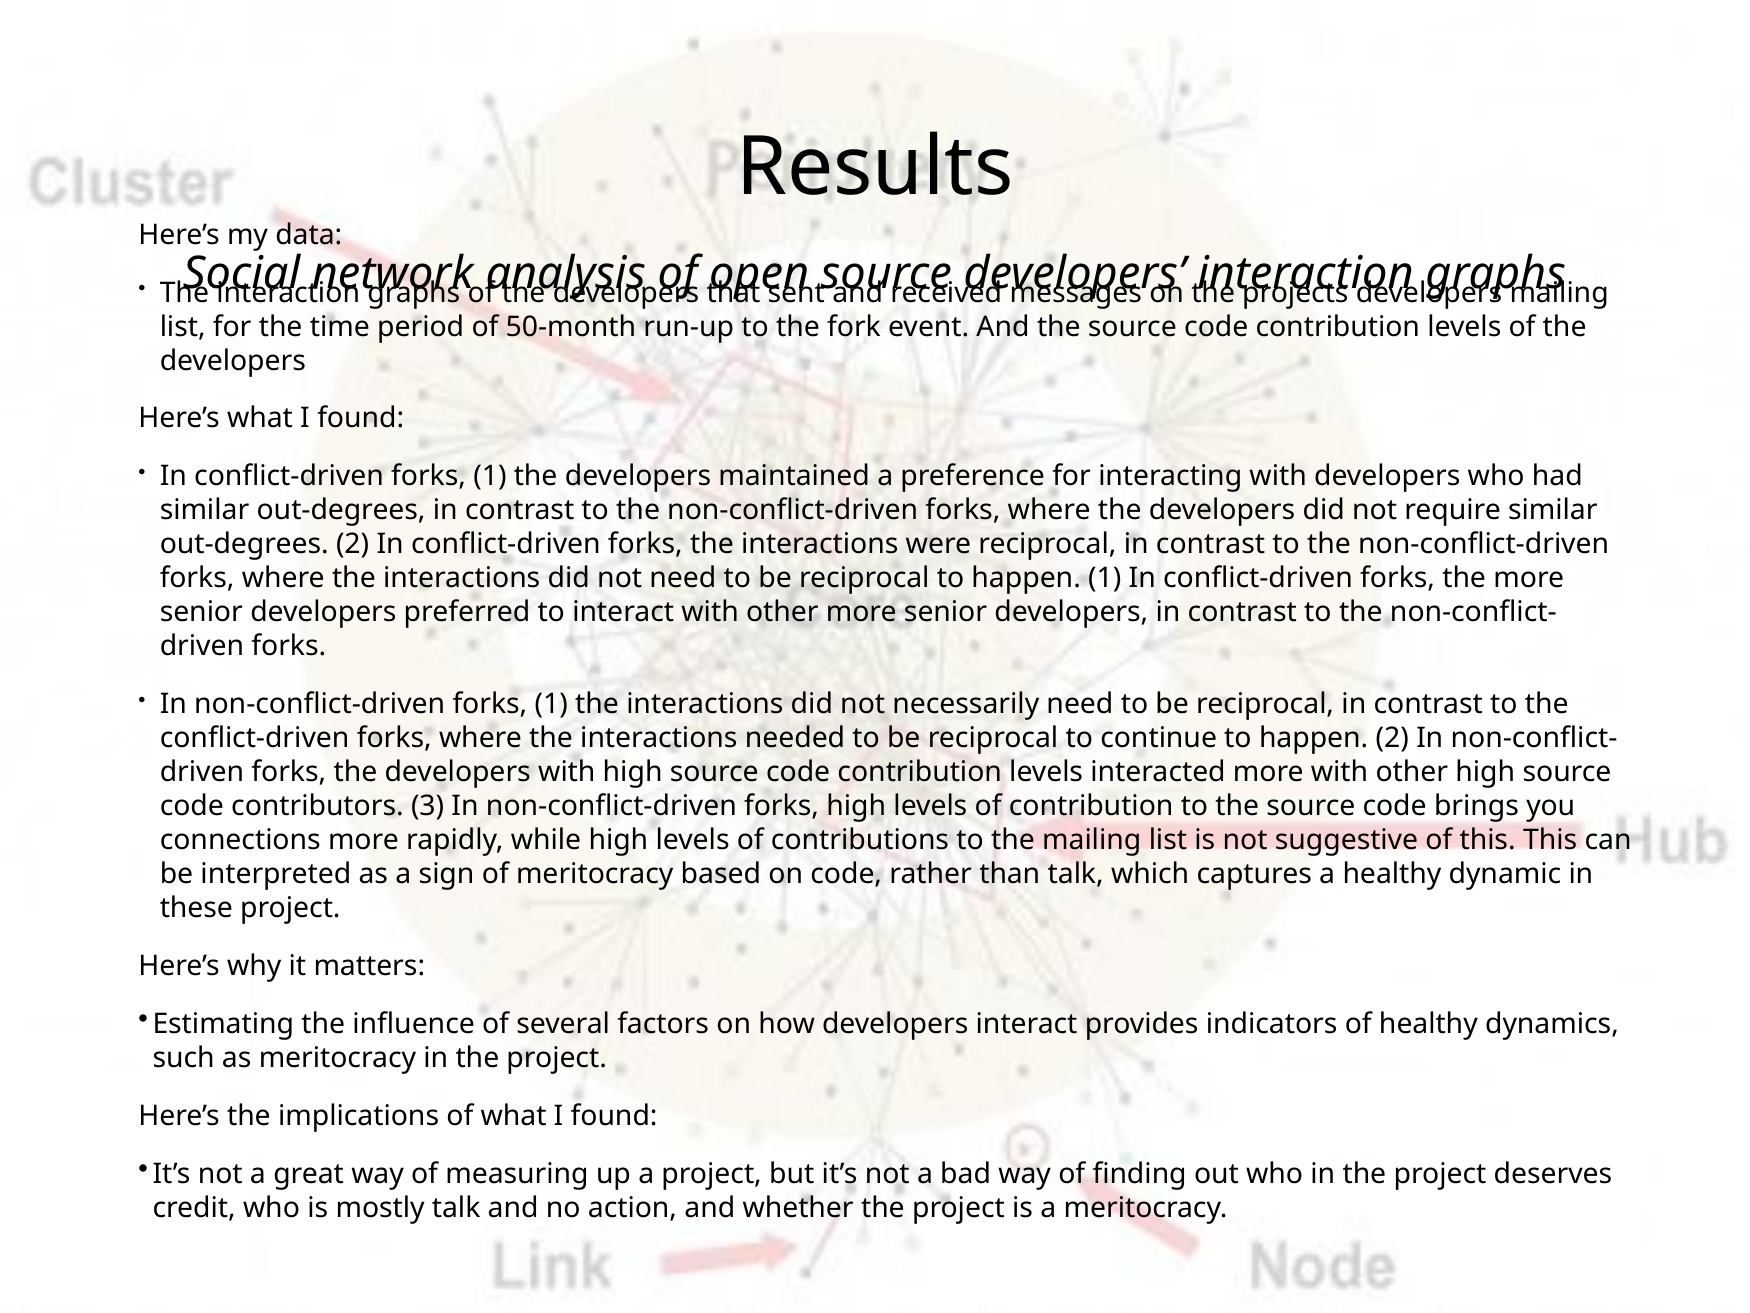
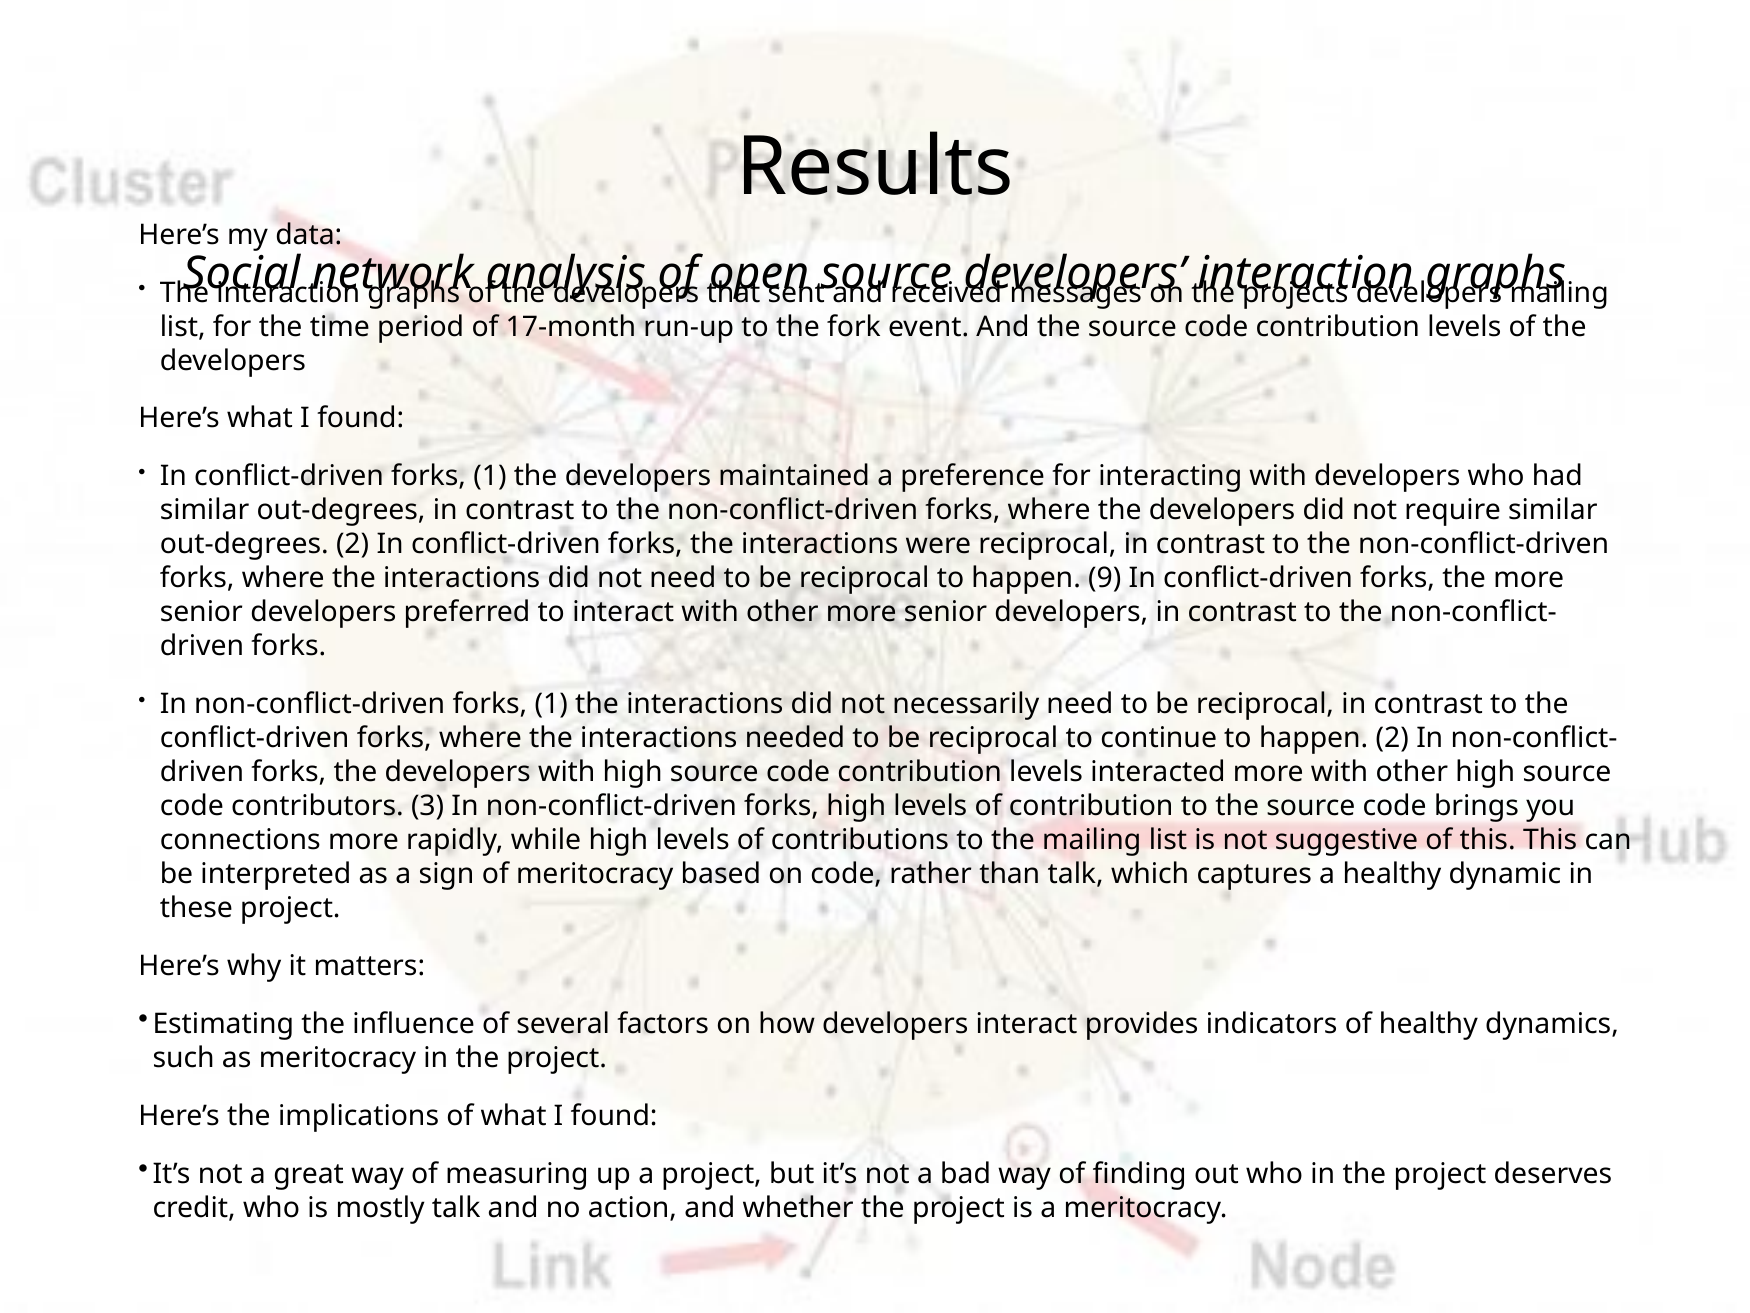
50-month: 50-month -> 17-month (571, 327)
happen 1: 1 -> 9 (1105, 578)
